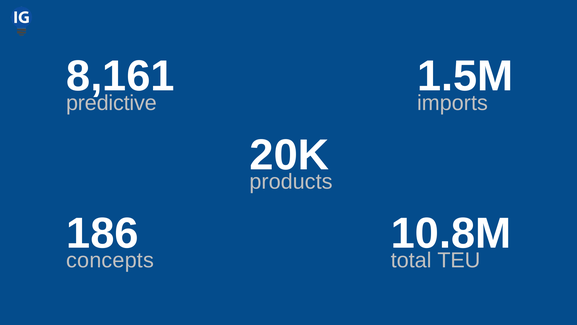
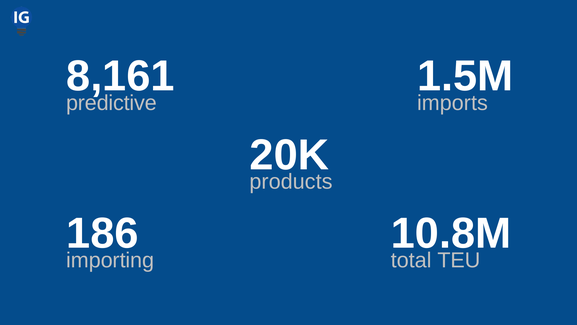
concepts: concepts -> importing (110, 260)
